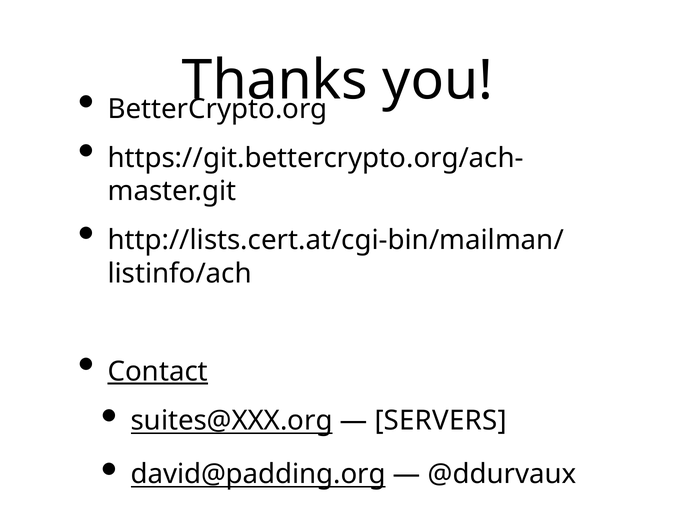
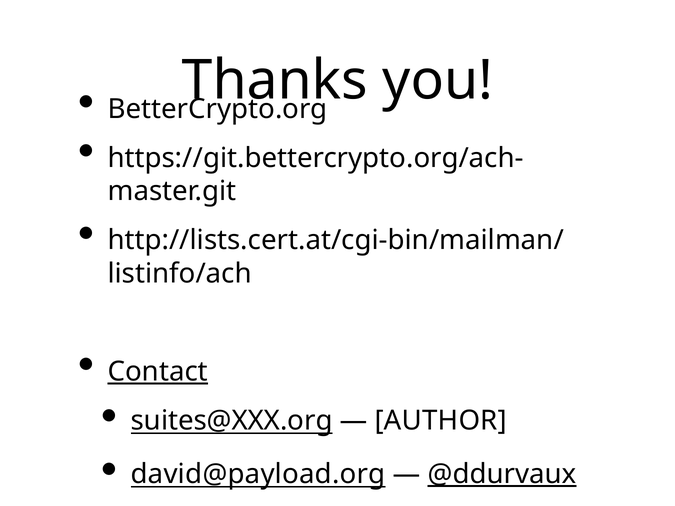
SERVERS: SERVERS -> AUTHOR (441, 421)
david@padding.org: david@padding.org -> david@payload.org (258, 474)
@ddurvaux underline: none -> present (502, 474)
